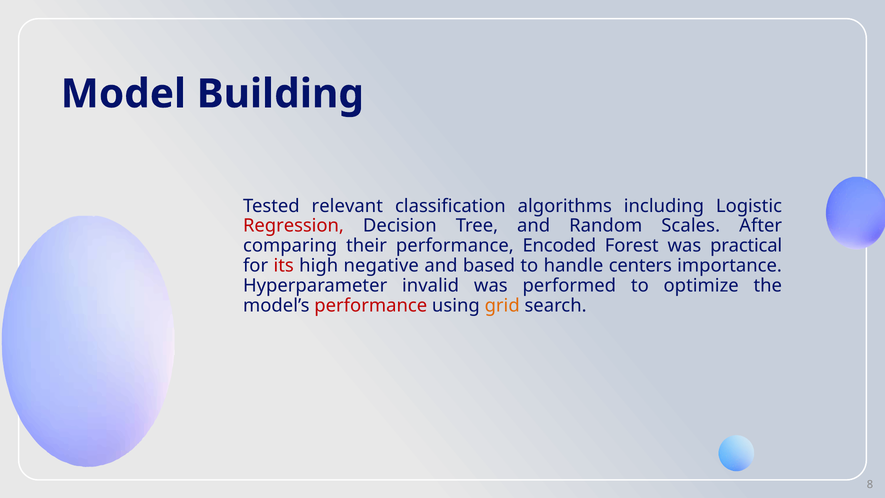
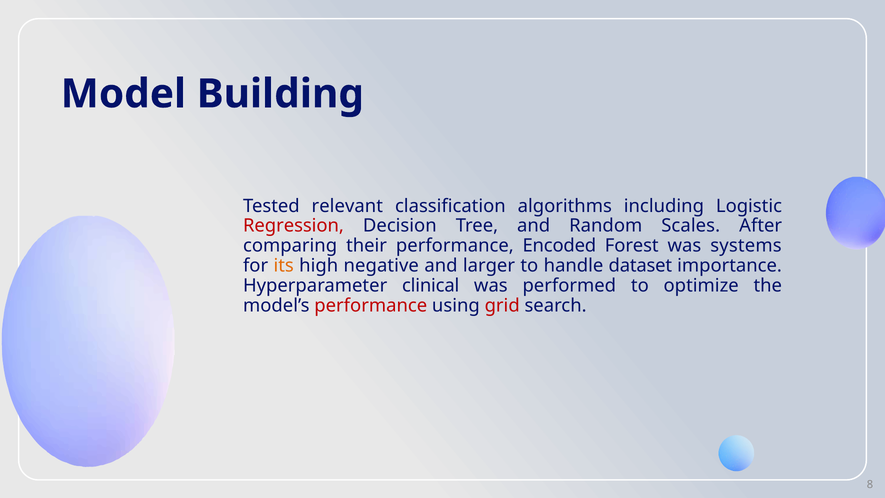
practical: practical -> systems (746, 246)
its colour: red -> orange (284, 266)
based: based -> larger (489, 266)
centers: centers -> dataset (640, 266)
invalid: invalid -> clinical (431, 286)
grid colour: orange -> red (502, 305)
